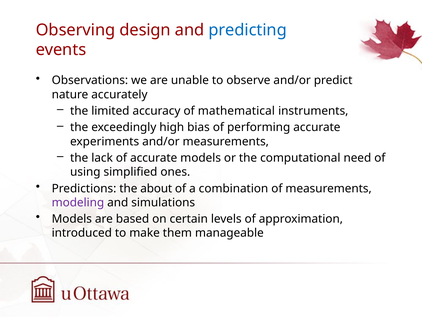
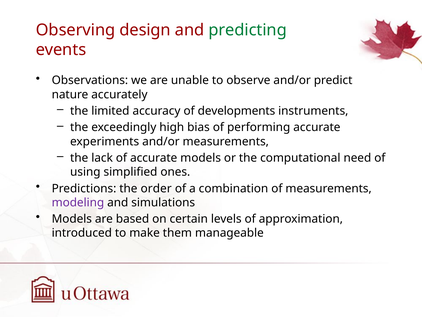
predicting colour: blue -> green (248, 30)
mathematical: mathematical -> developments (236, 111)
about: about -> order (156, 188)
